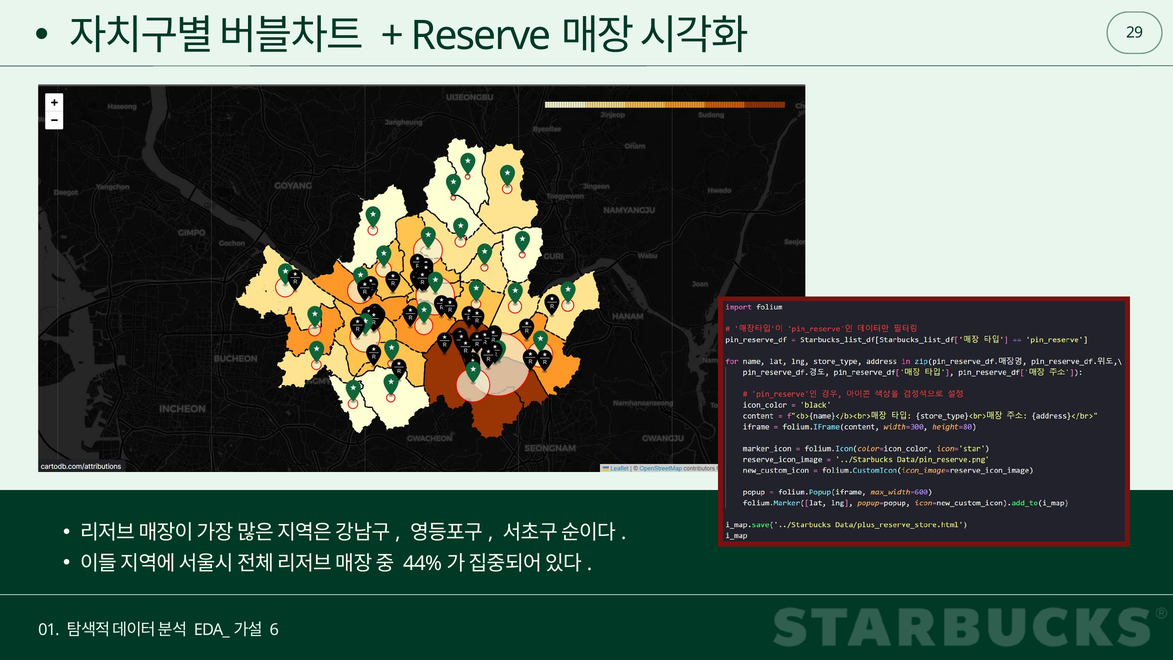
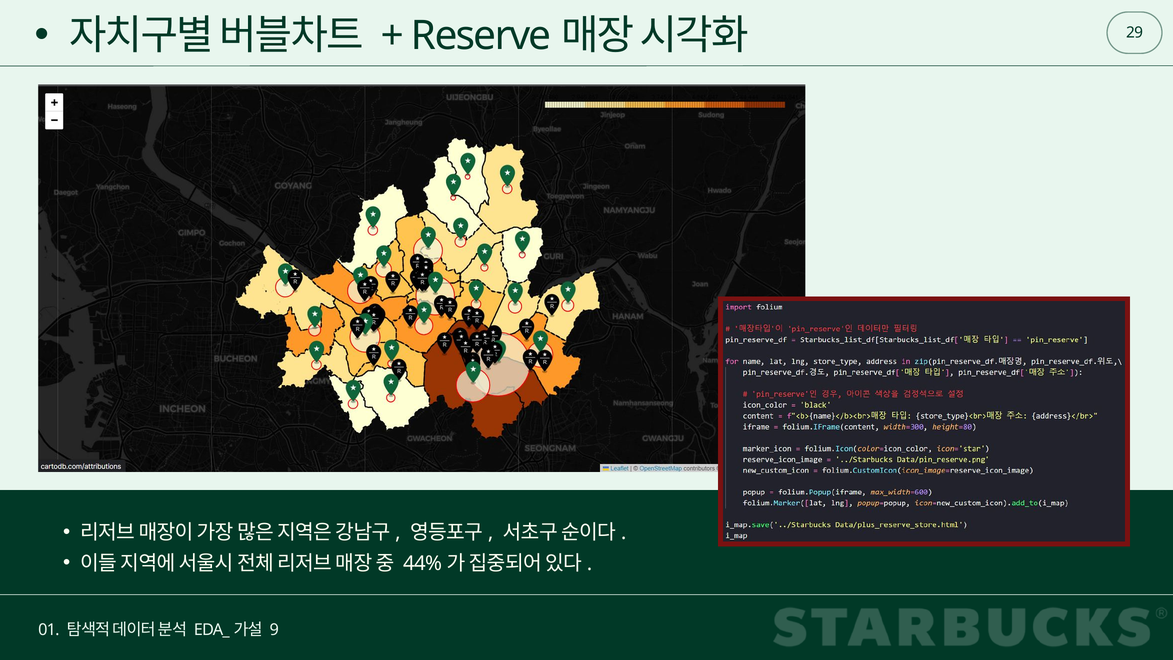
6: 6 -> 9 (274, 630)
